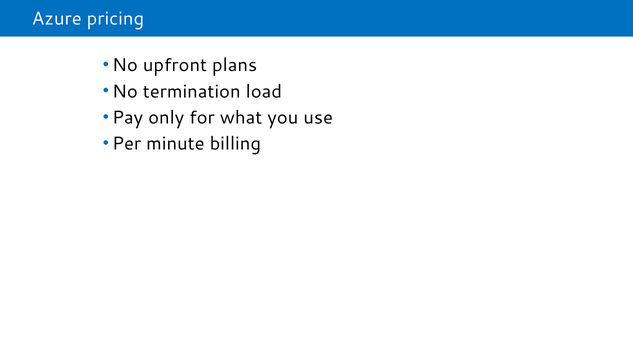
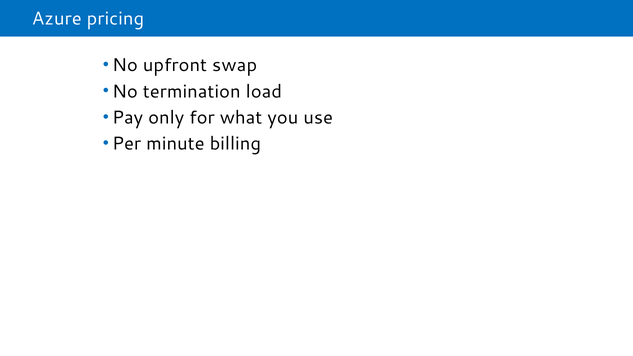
plans: plans -> swap (235, 65)
